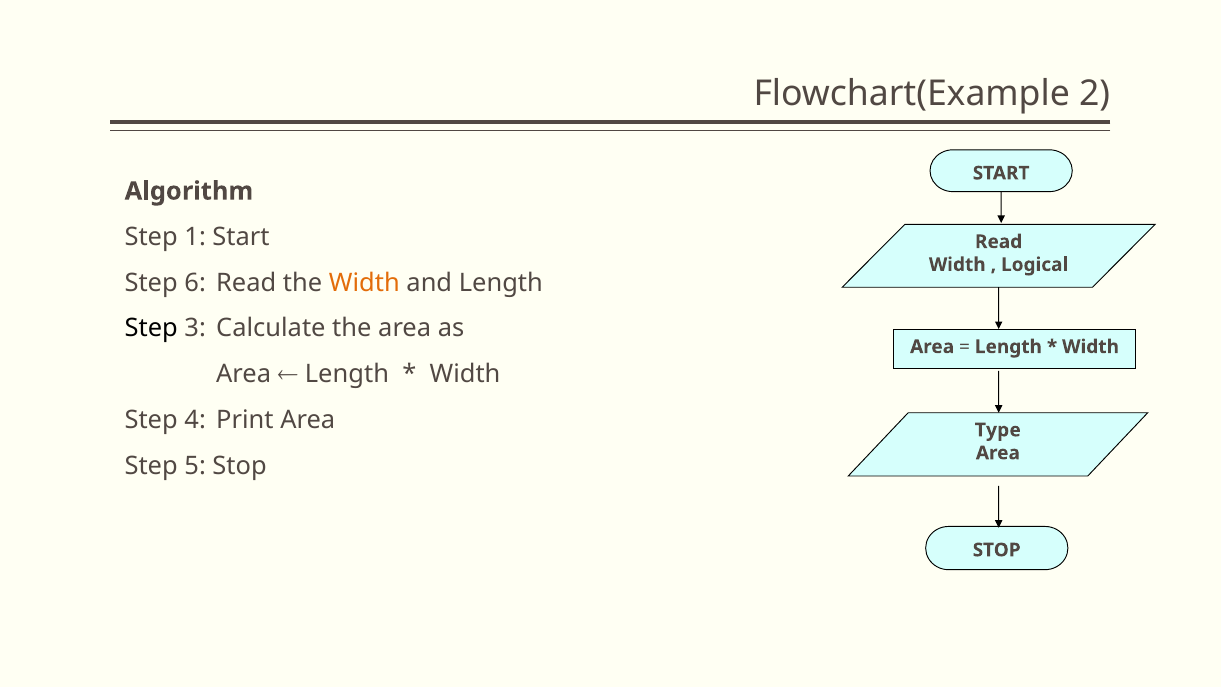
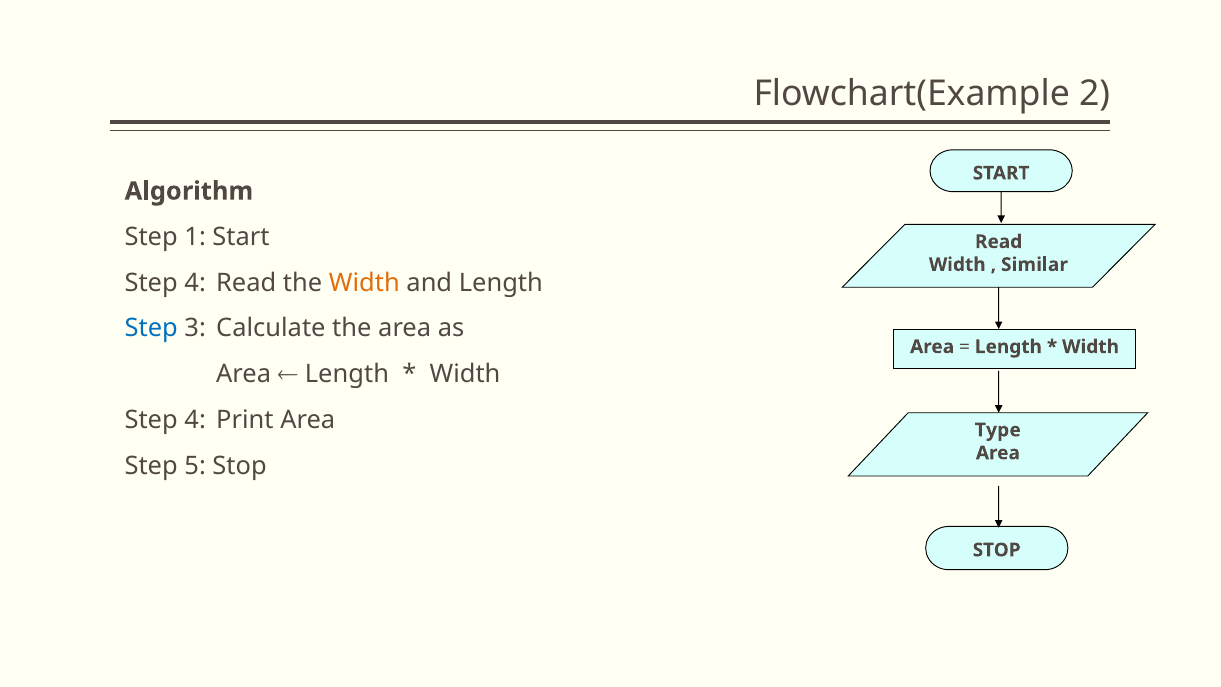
Logical: Logical -> Similar (1034, 265)
6: 6 -> 4 (195, 283)
Step colour: black -> blue (151, 328)
